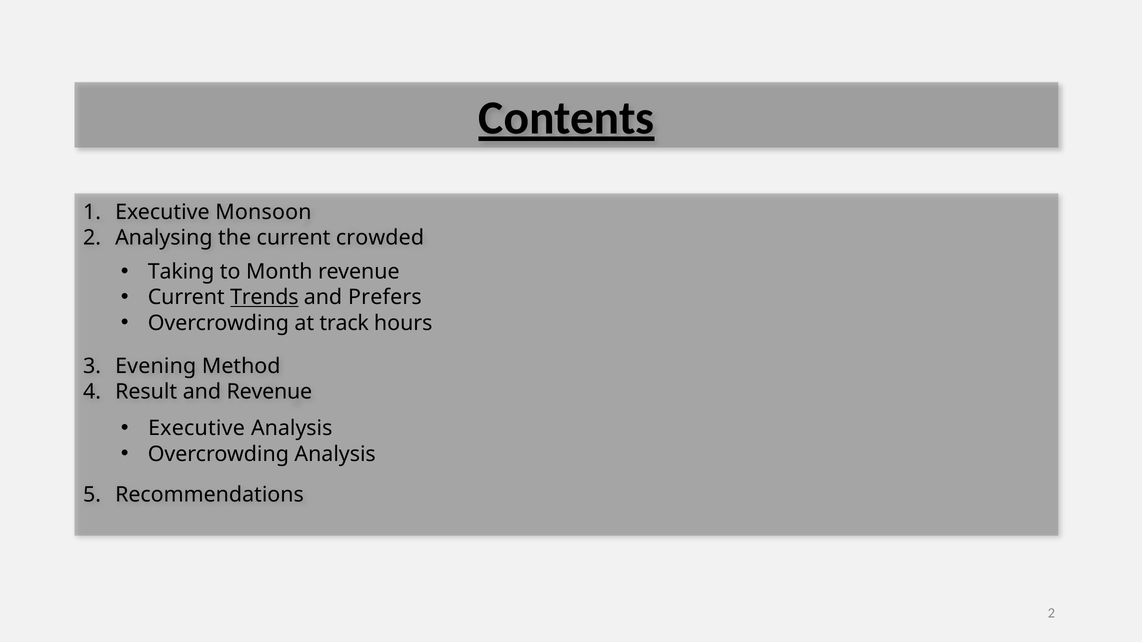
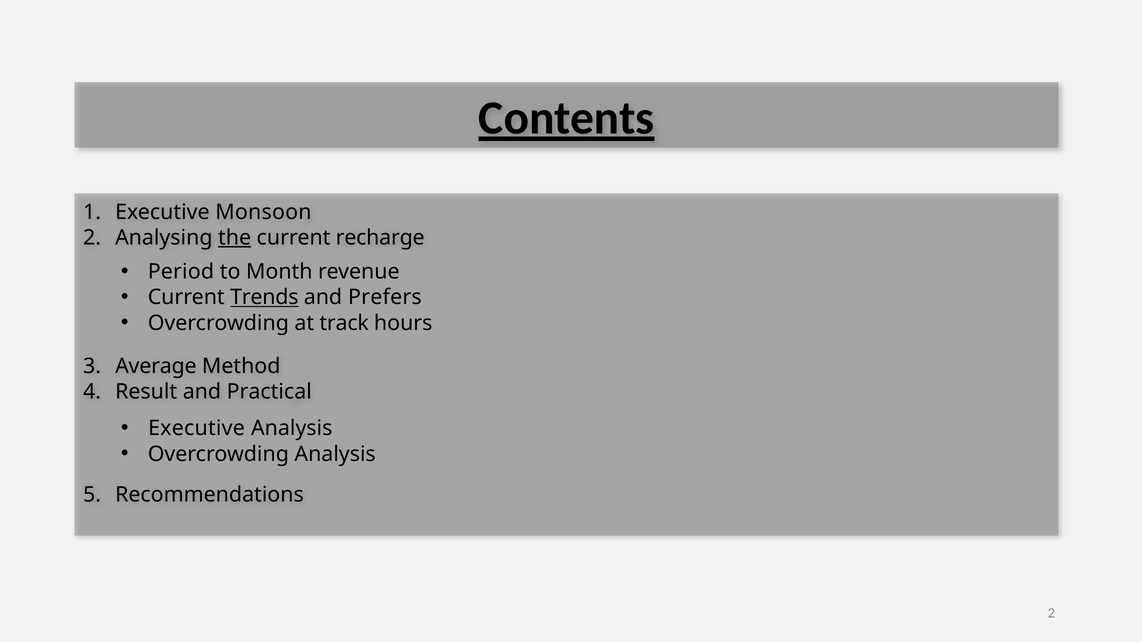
the underline: none -> present (235, 238)
crowded: crowded -> recharge (380, 238)
Taking: Taking -> Period (181, 272)
Evening: Evening -> Average (156, 366)
and Revenue: Revenue -> Practical (269, 392)
